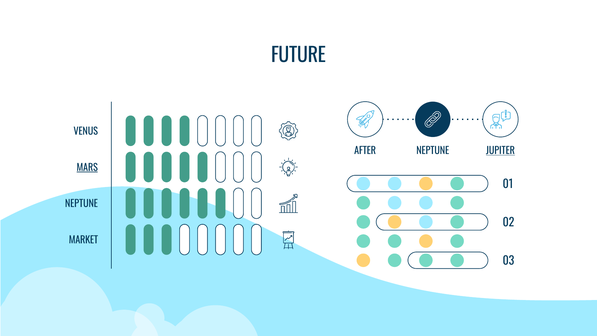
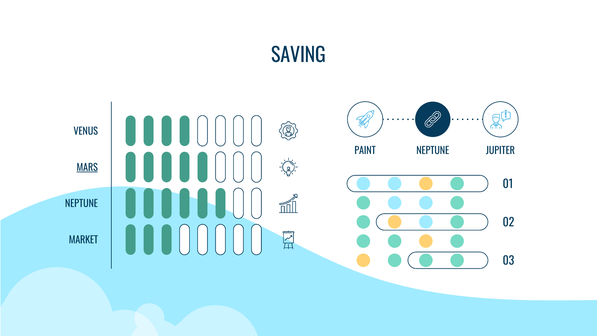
FUTURE: FUTURE -> SAVING (299, 55)
AFTER: AFTER -> PAINT (365, 151)
JUPITER underline: present -> none (500, 151)
